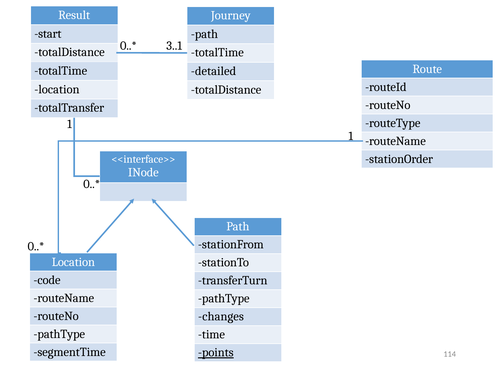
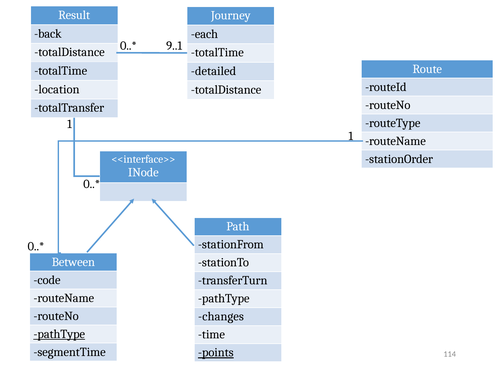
start: start -> back (48, 34)
path: path -> each (204, 34)
3..1: 3..1 -> 9..1 (174, 46)
Location: Location -> Between (73, 262)
pathType underline: none -> present (59, 334)
